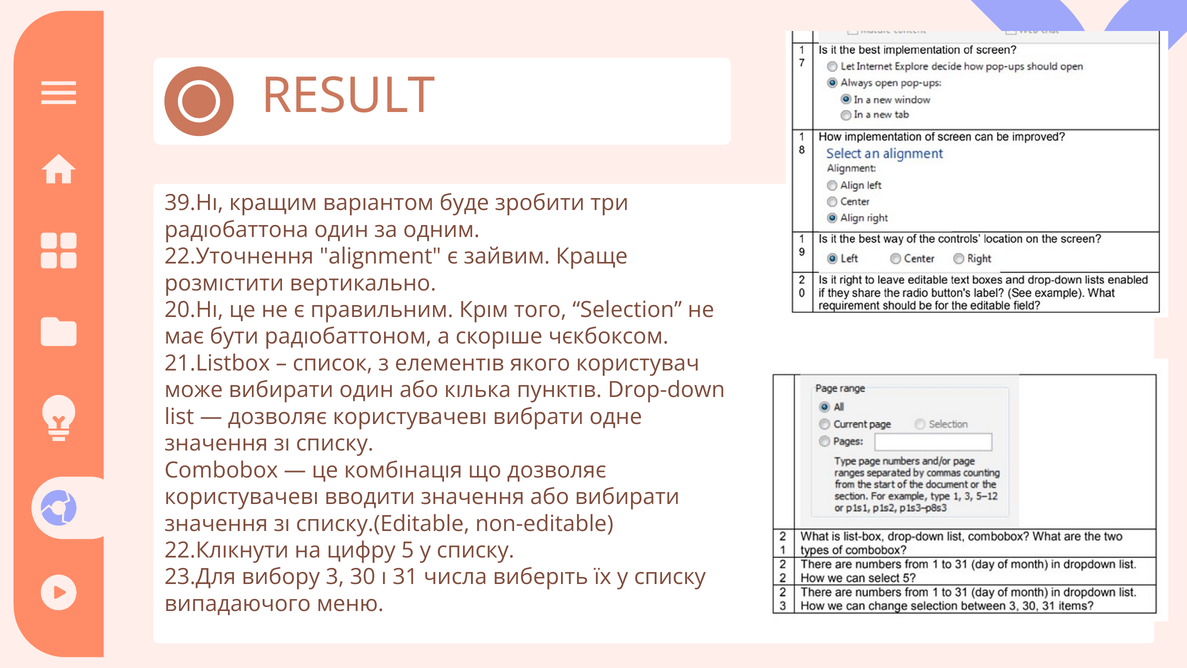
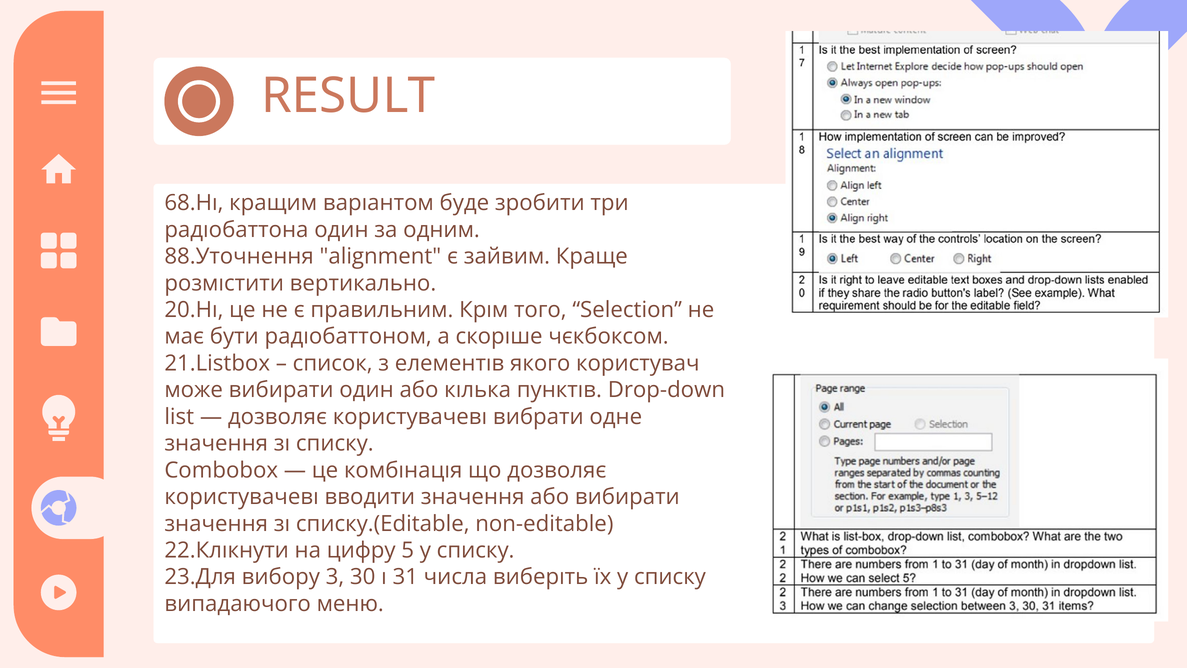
39.Нı: 39.Нı -> 68.Нı (194, 203)
22.Уточнення: 22.Уточнення -> 88.Уточнення (239, 256)
